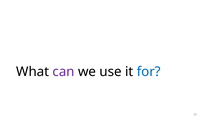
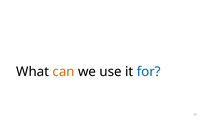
can colour: purple -> orange (64, 72)
